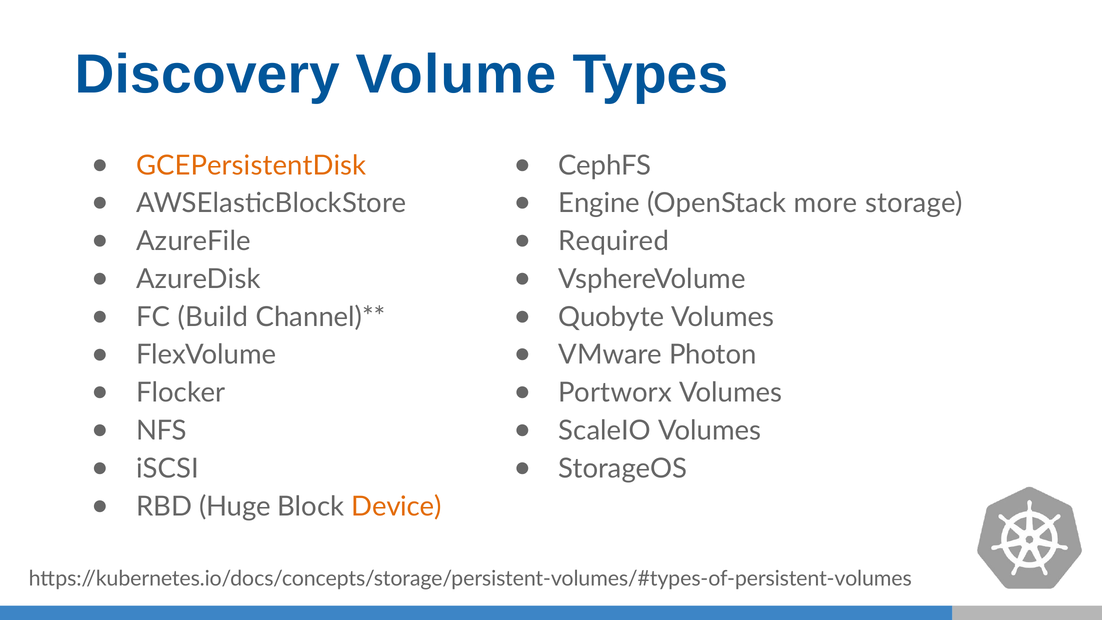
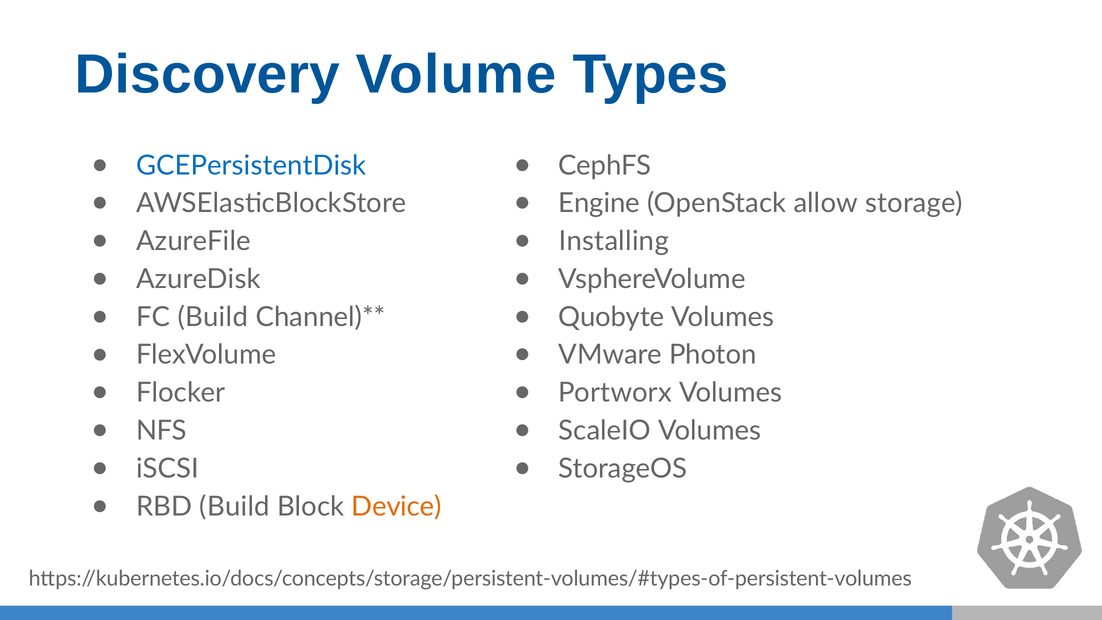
GCEPersistentDisk colour: orange -> blue (251, 165)
more: more -> allow (826, 203)
Required: Required -> Installing (614, 241)
RBD Huge: Huge -> Build (235, 506)
